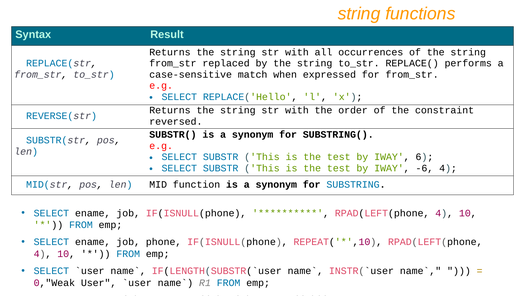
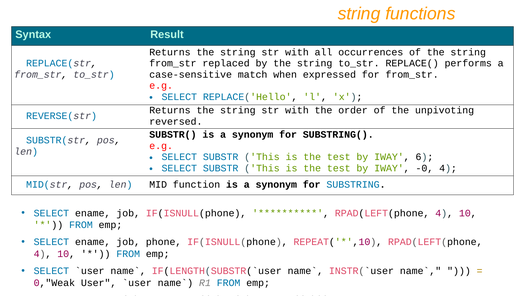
constraint: constraint -> unpivoting (445, 110)
-6: -6 -> -0 (424, 168)
